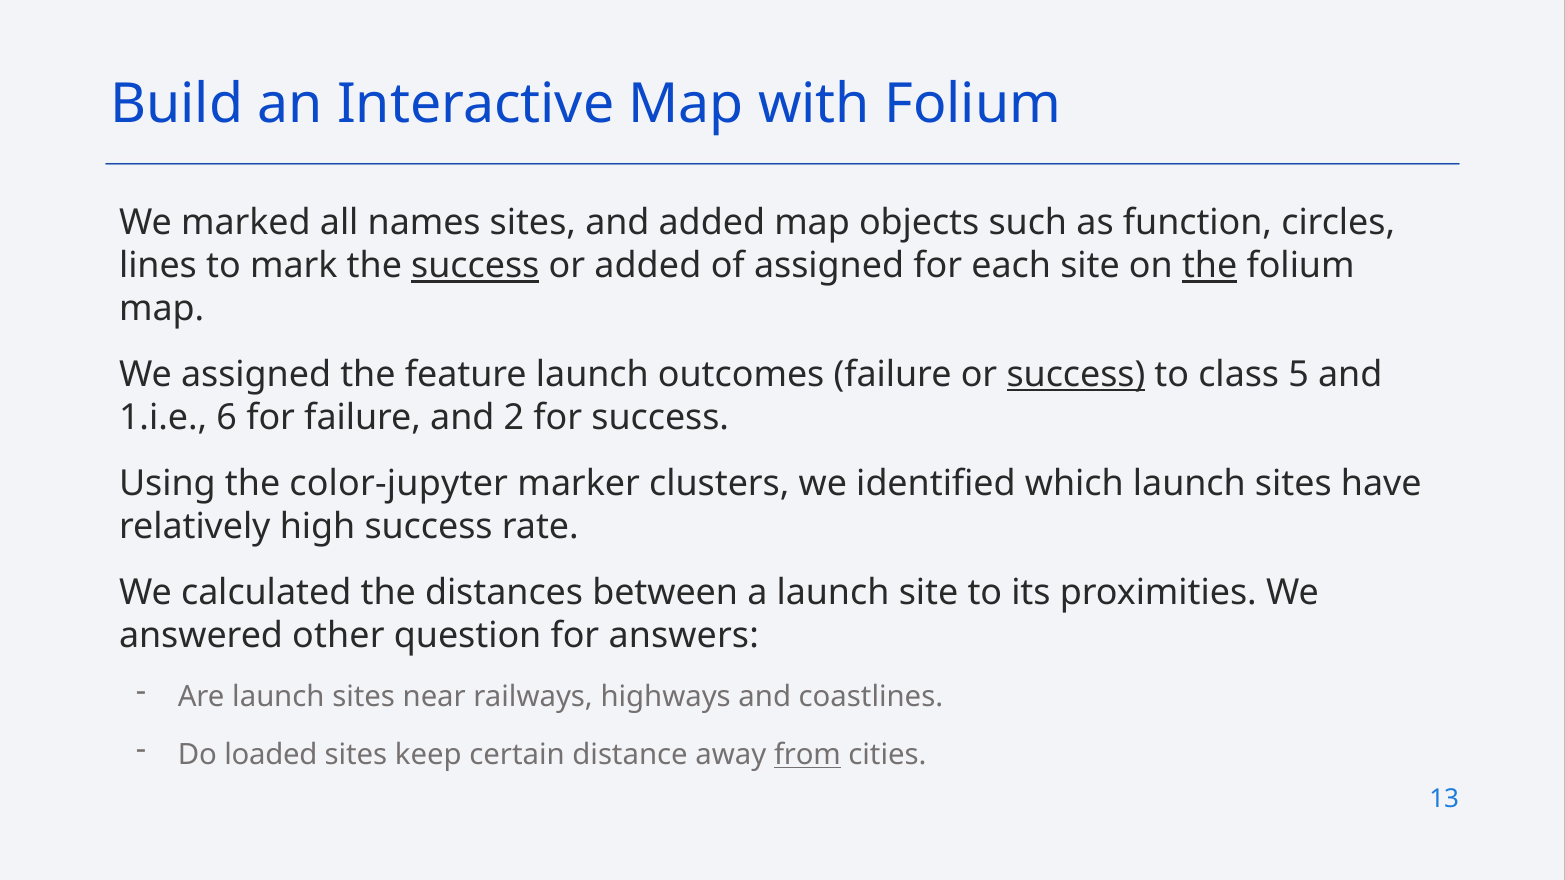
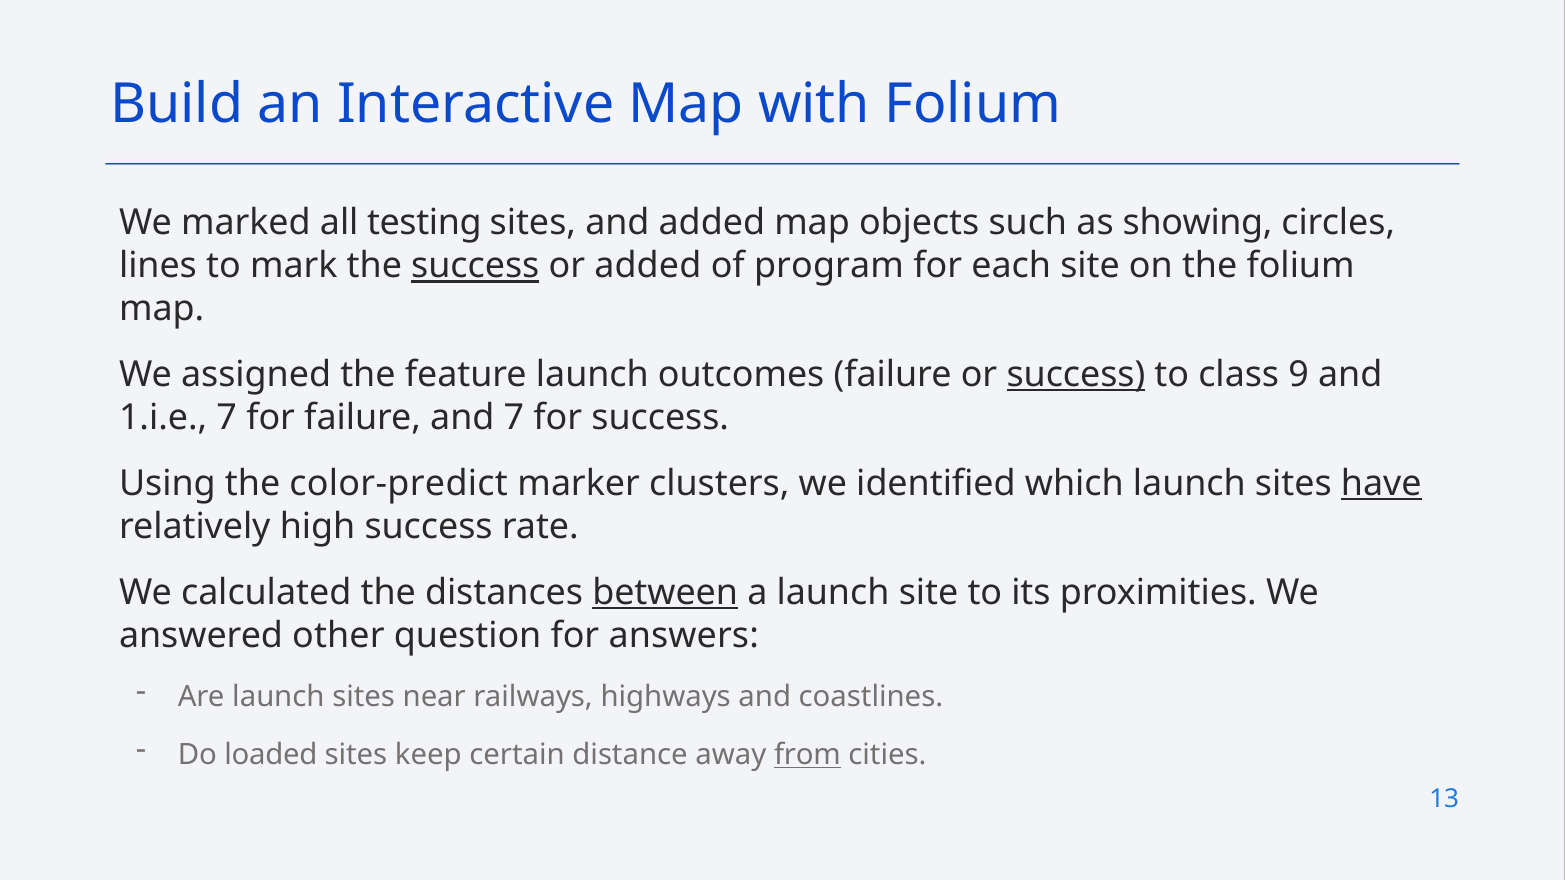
names: names -> testing (424, 223)
function: function -> showing (1198, 223)
of assigned: assigned -> program (829, 266)
the underline: present -> none (1210, 266)
5: 5 -> 9 (1299, 375)
1.i.e 6: 6 -> 7 (227, 418)
and 2: 2 -> 7 (514, 418)
color-jupyter: color-jupyter -> color-predict (399, 484)
have underline: none -> present (1381, 484)
between underline: none -> present (665, 593)
